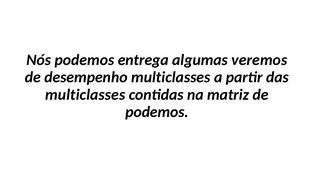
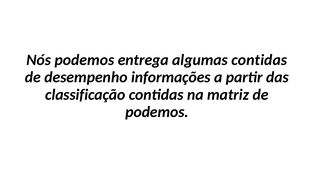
algumas veremos: veremos -> contidas (259, 60)
desempenho multiclasses: multiclasses -> informações (171, 77)
multiclasses: multiclasses -> classificação (85, 94)
